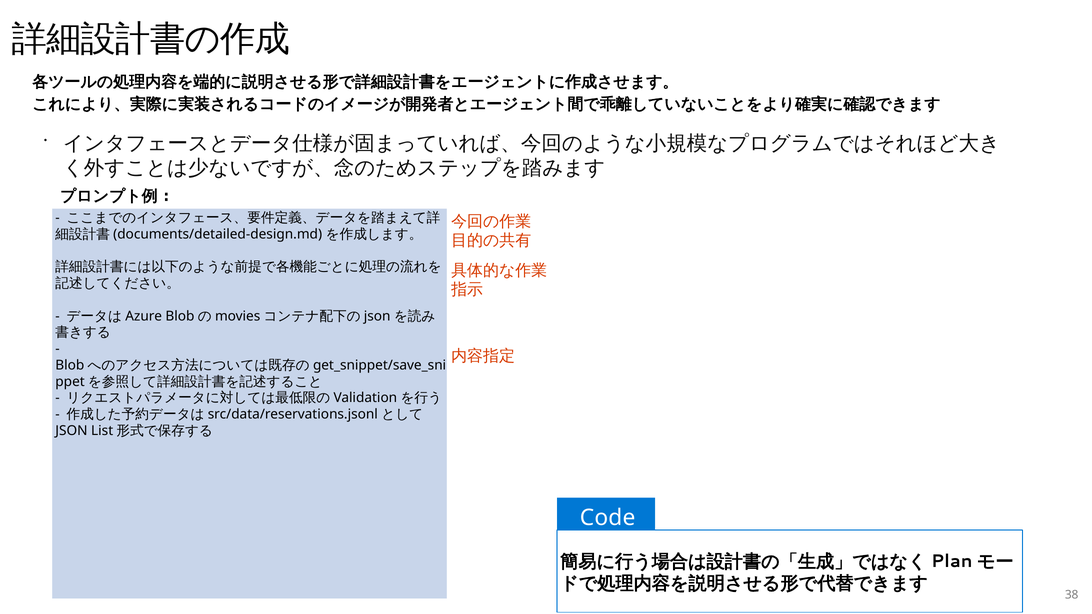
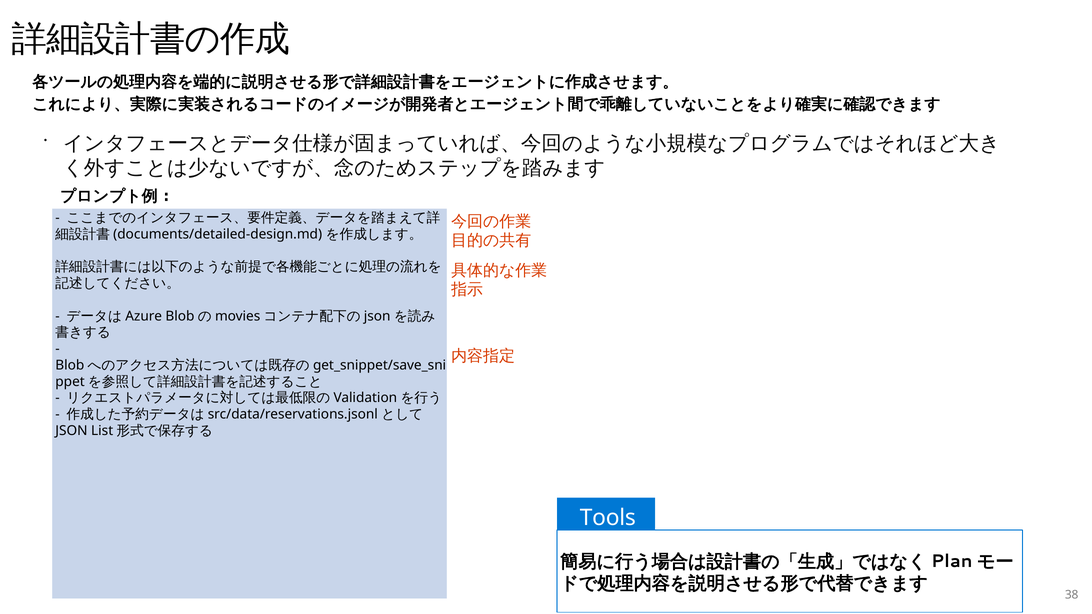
Code: Code -> Tools (608, 518)
